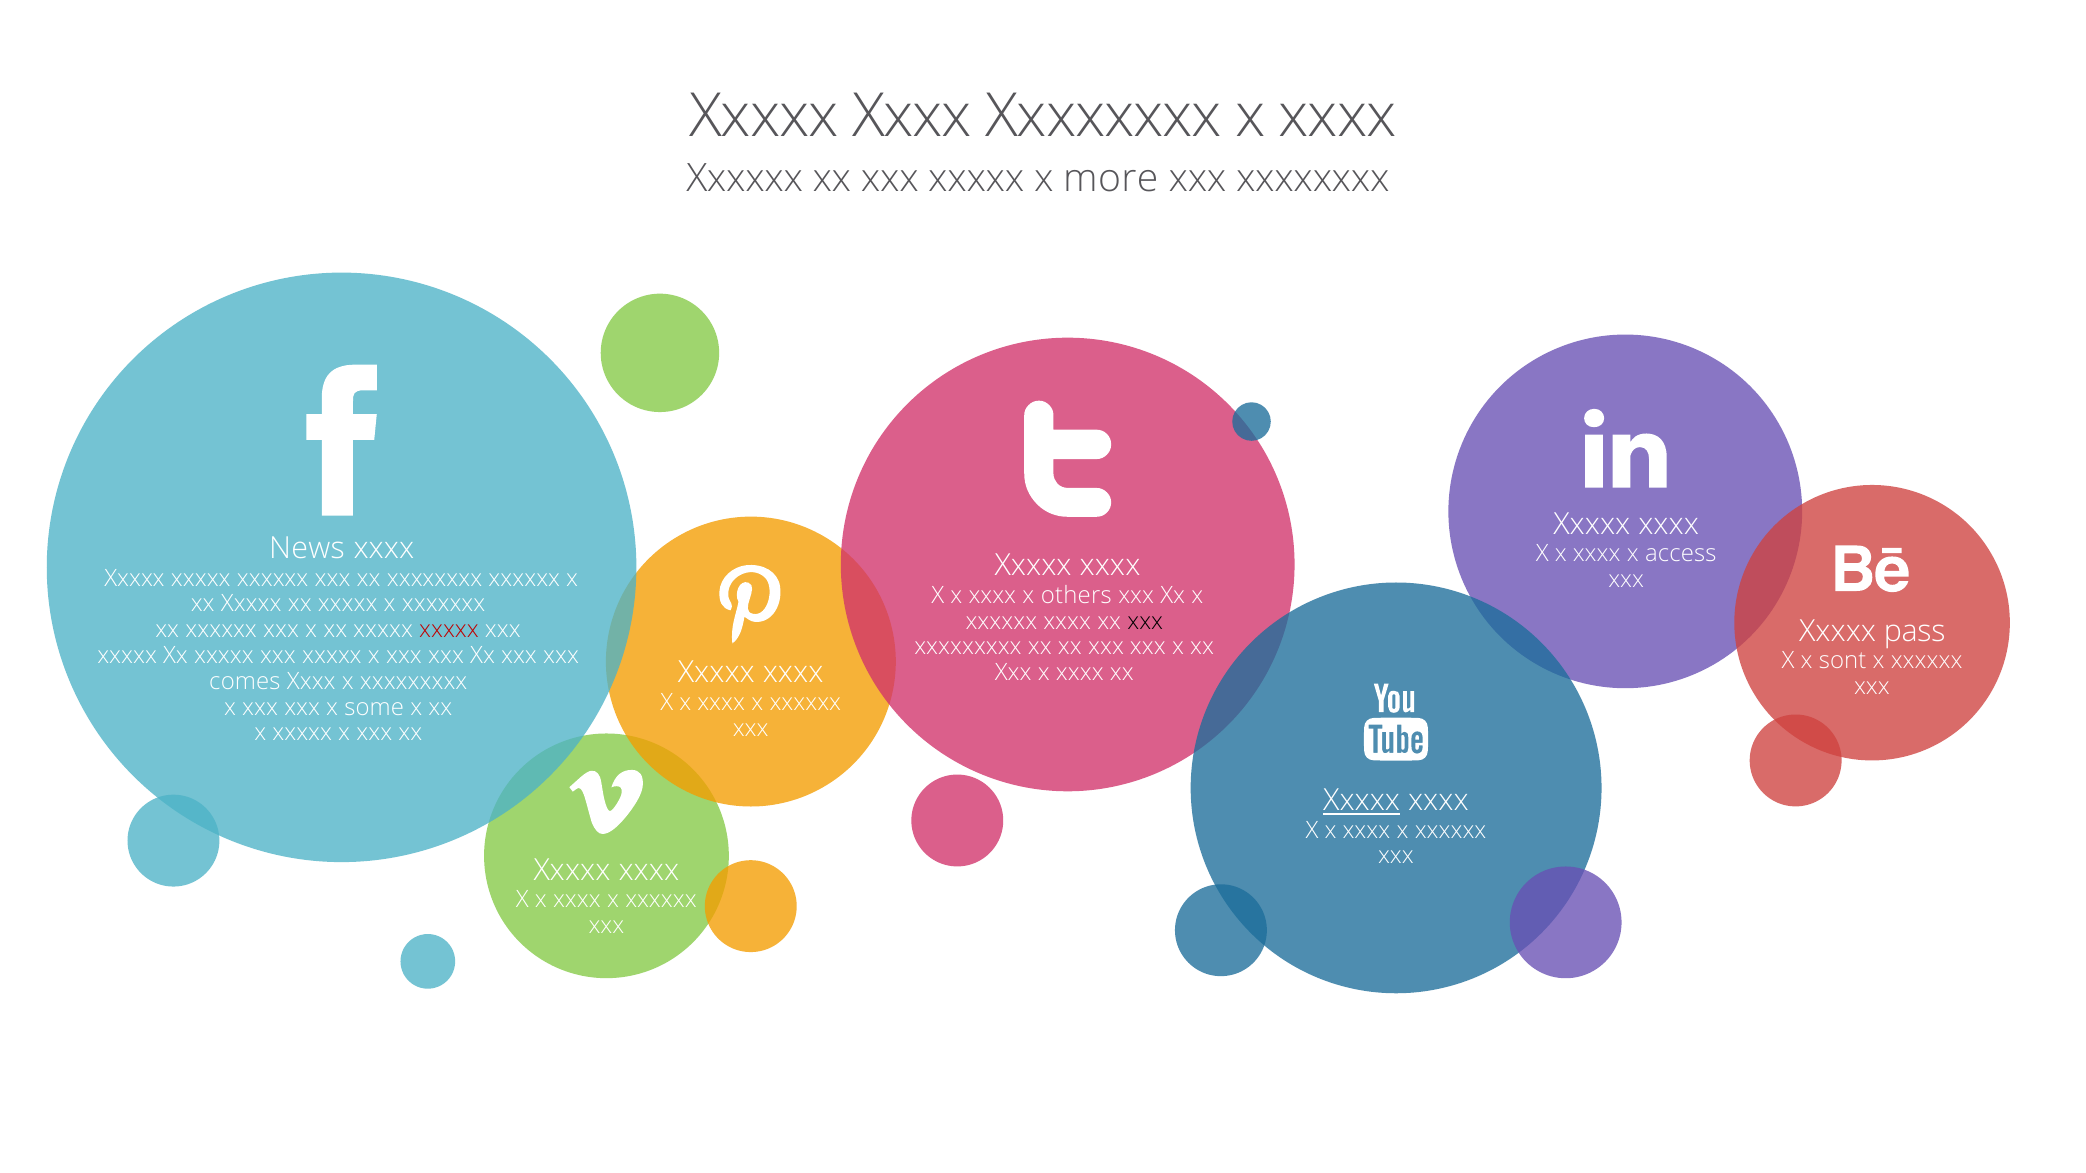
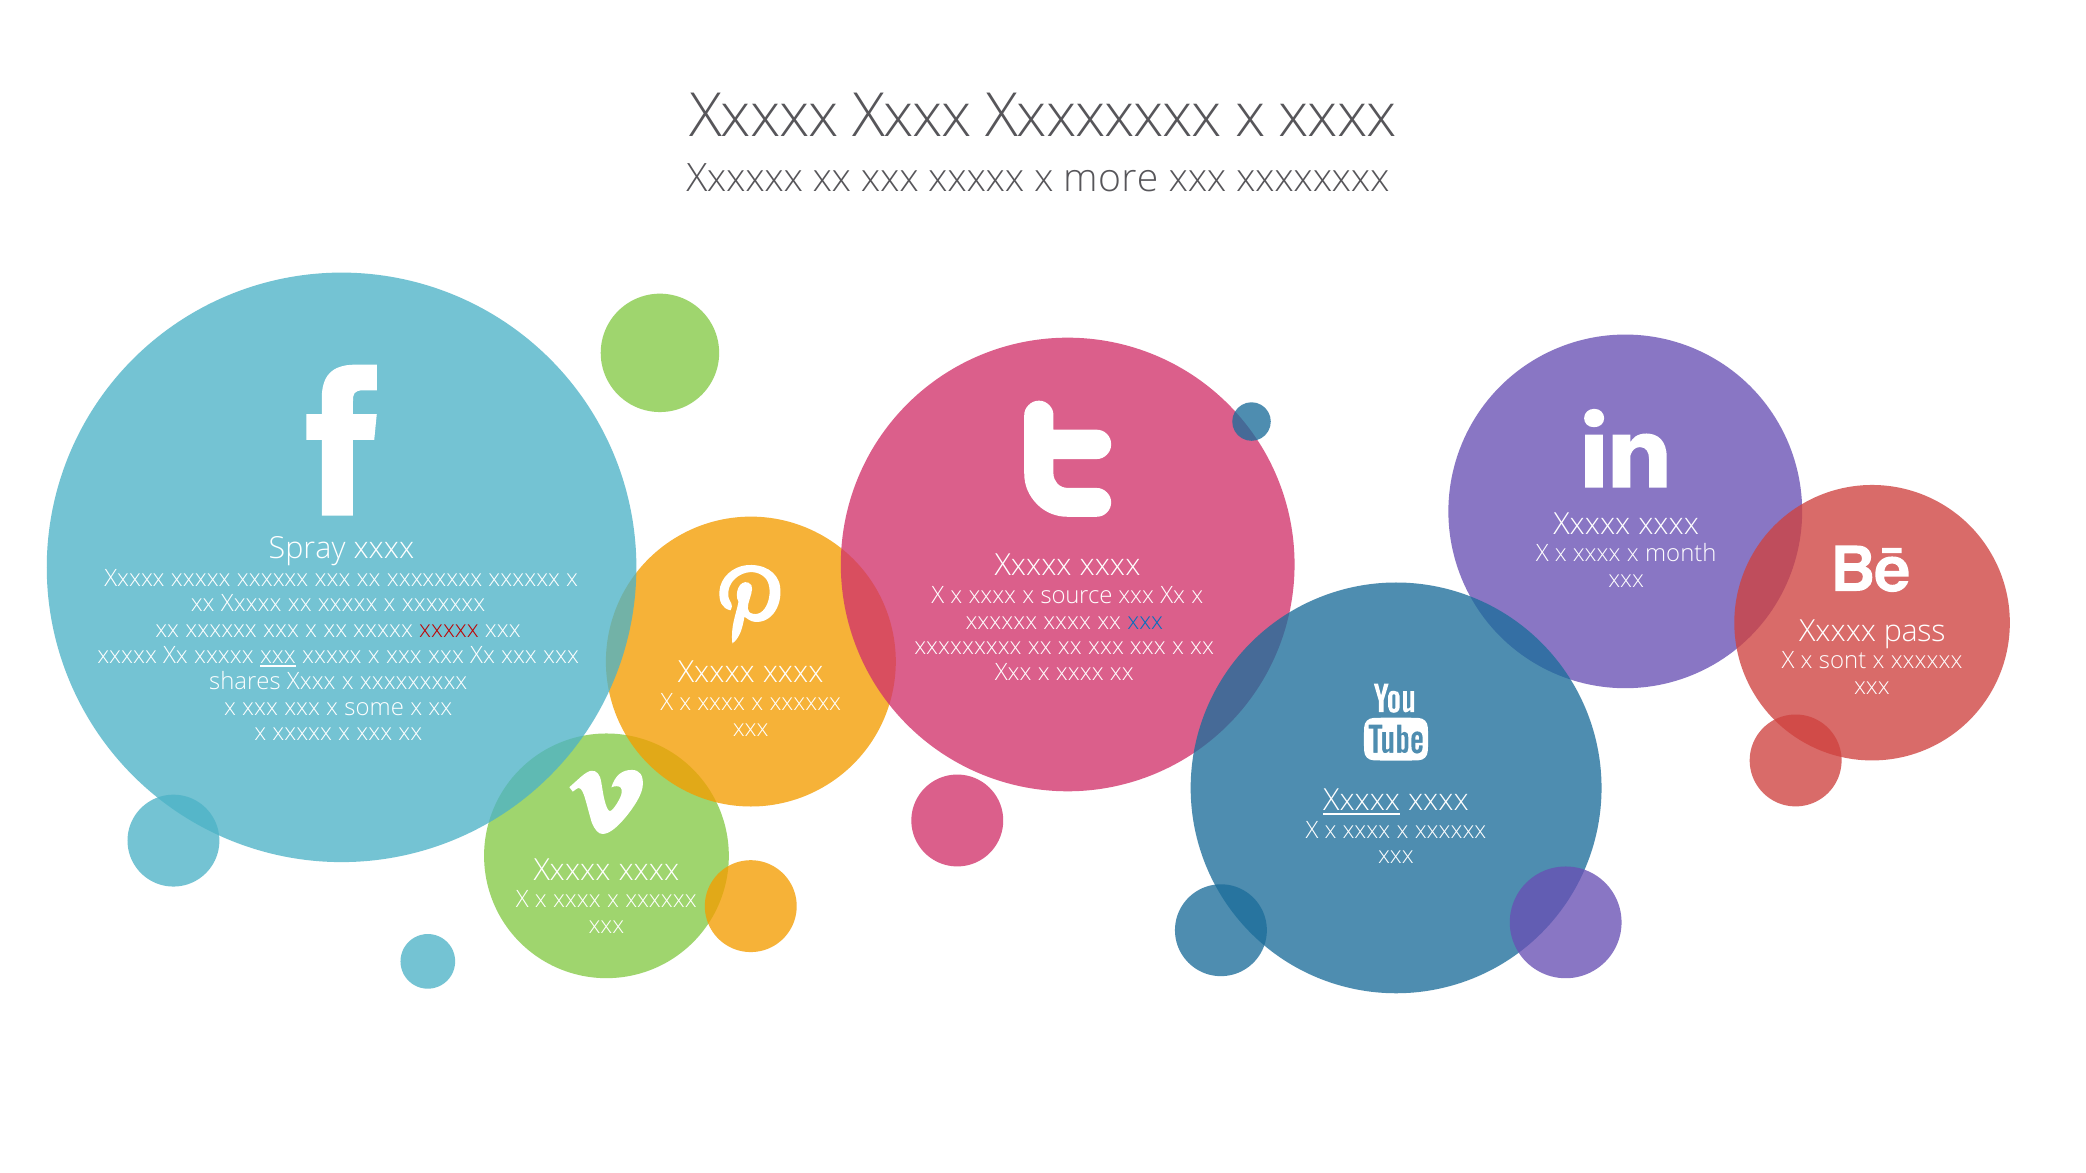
News: News -> Spray (307, 549)
access: access -> month (1681, 554)
others: others -> source (1077, 596)
xxx colour: black -> blue (1145, 621)
xxx underline: none -> present (278, 656)
comes: comes -> shares (245, 682)
